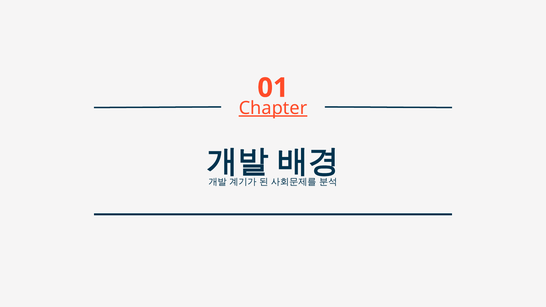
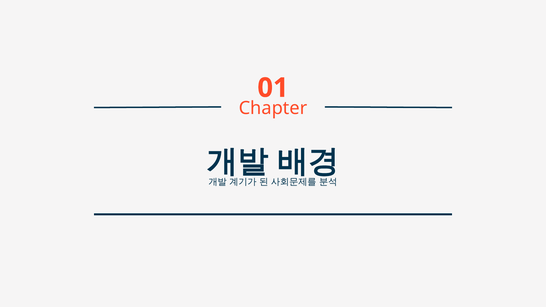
Chapter underline: present -> none (273, 108)
